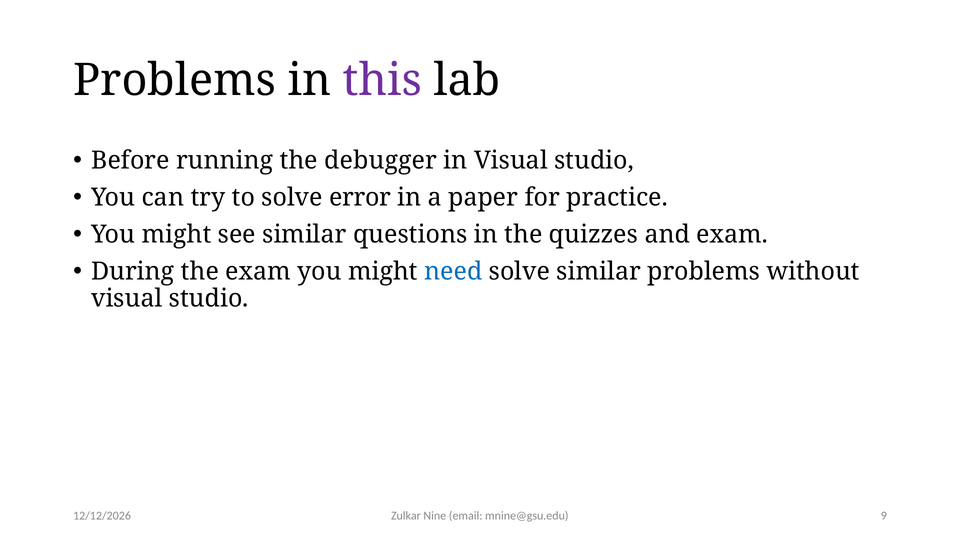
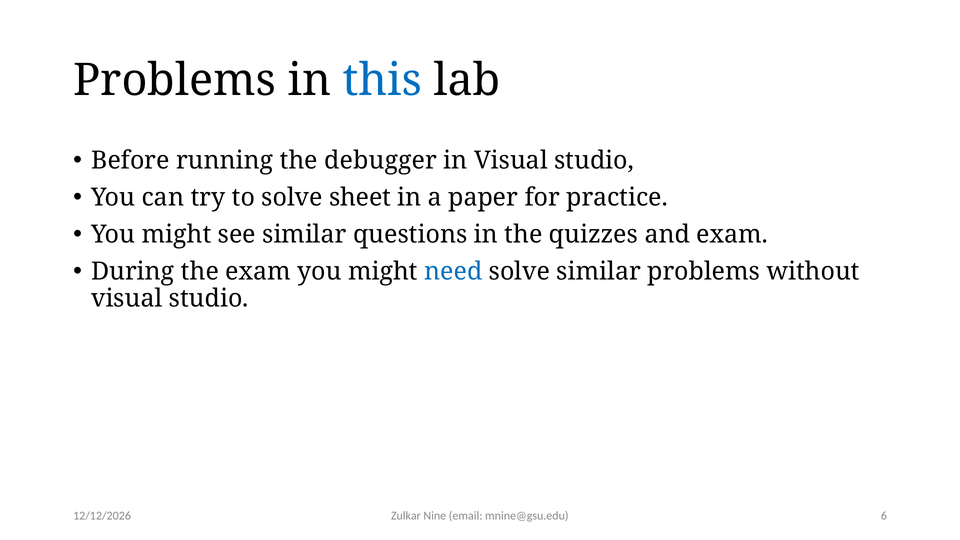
this colour: purple -> blue (382, 81)
error: error -> sheet (360, 198)
9: 9 -> 6 (884, 516)
